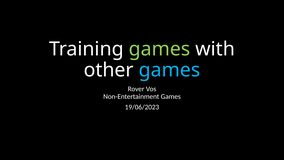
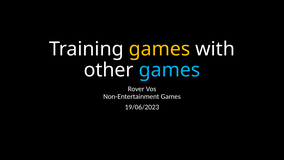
games colour: light green -> yellow (160, 49)
